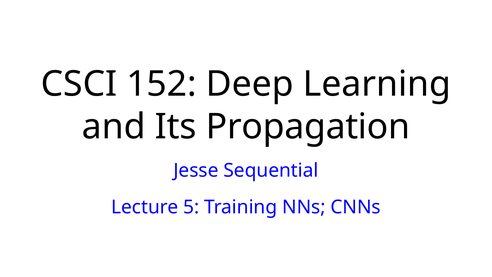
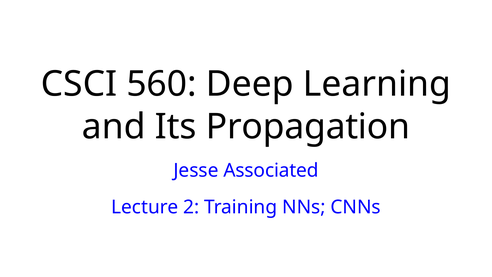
152: 152 -> 560 (162, 84)
Sequential: Sequential -> Associated (271, 170)
5: 5 -> 2 (191, 207)
